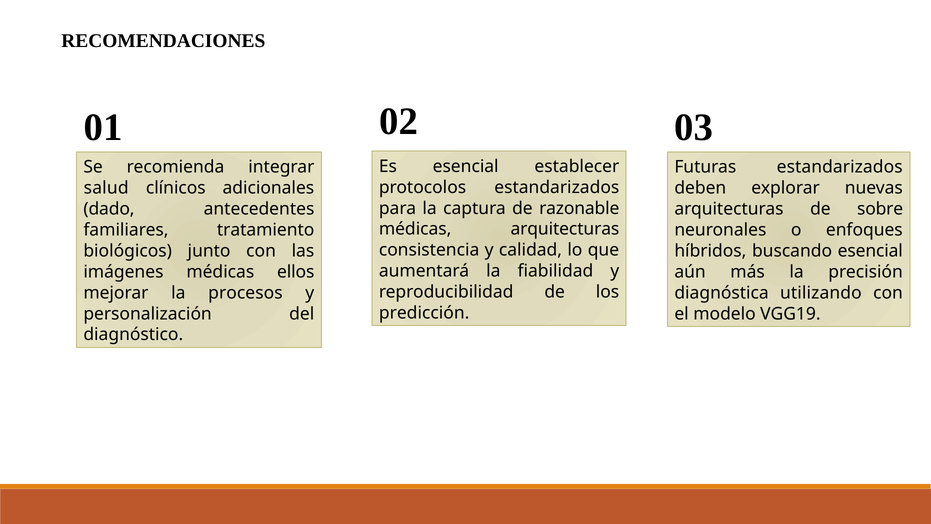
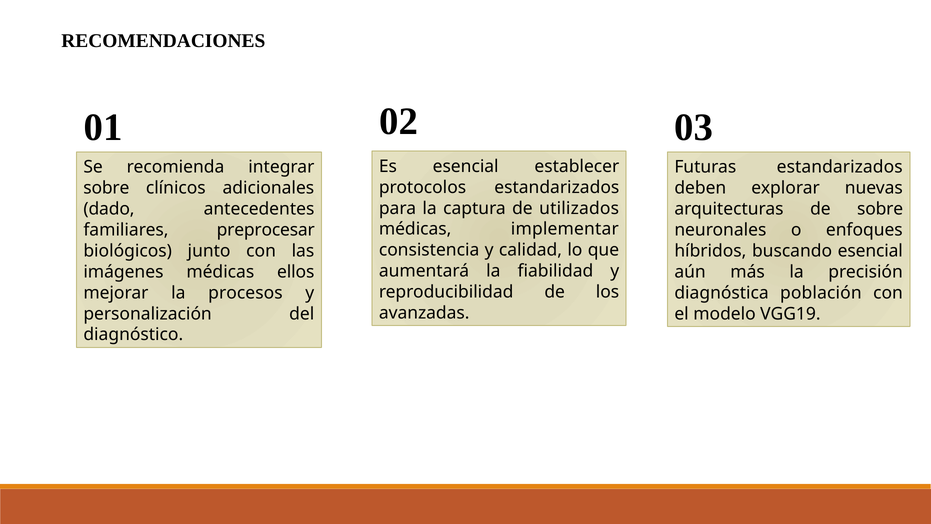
salud: salud -> sobre (106, 188)
razonable: razonable -> utilizados (579, 208)
médicas arquitecturas: arquitecturas -> implementar (565, 229)
tratamiento: tratamiento -> preprocesar (266, 230)
utilizando: utilizando -> población (821, 293)
predicción: predicción -> avanzadas (424, 313)
